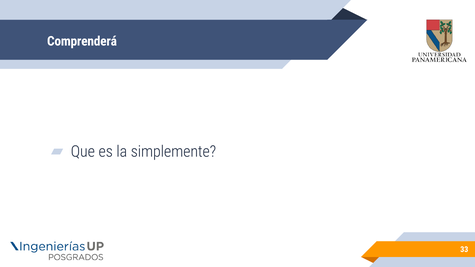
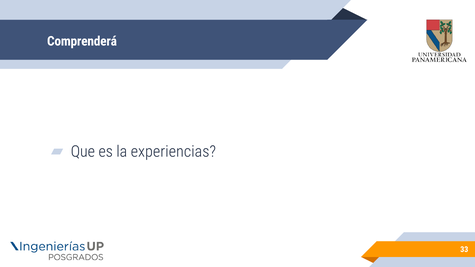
simplemente: simplemente -> experiencias (173, 152)
